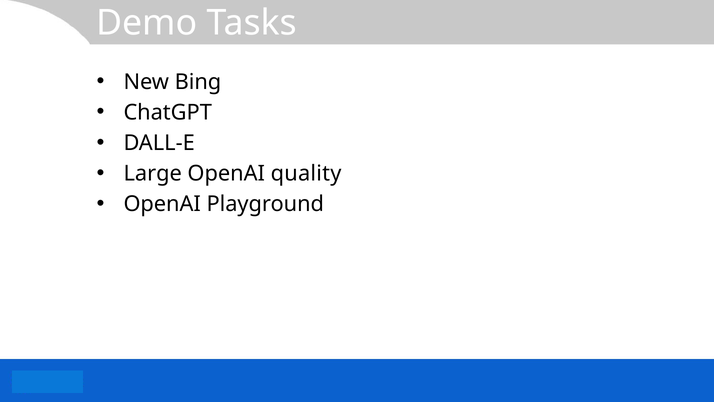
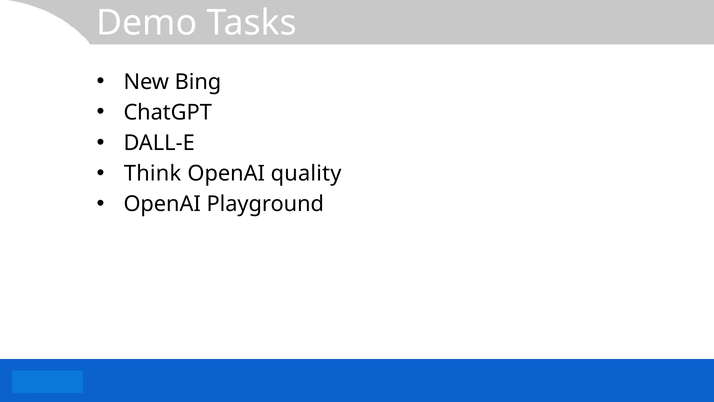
Large: Large -> Think (153, 173)
